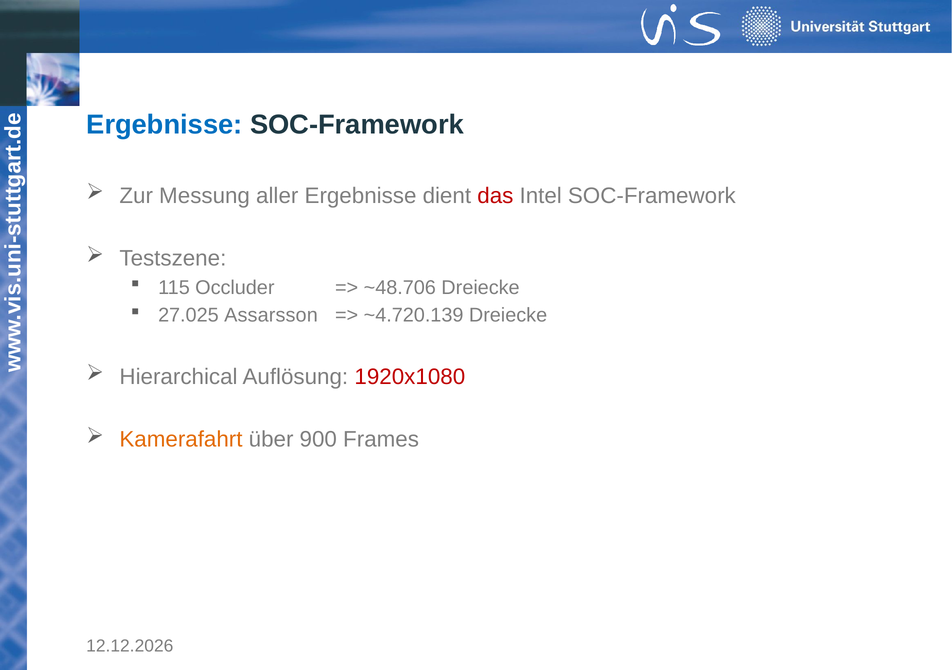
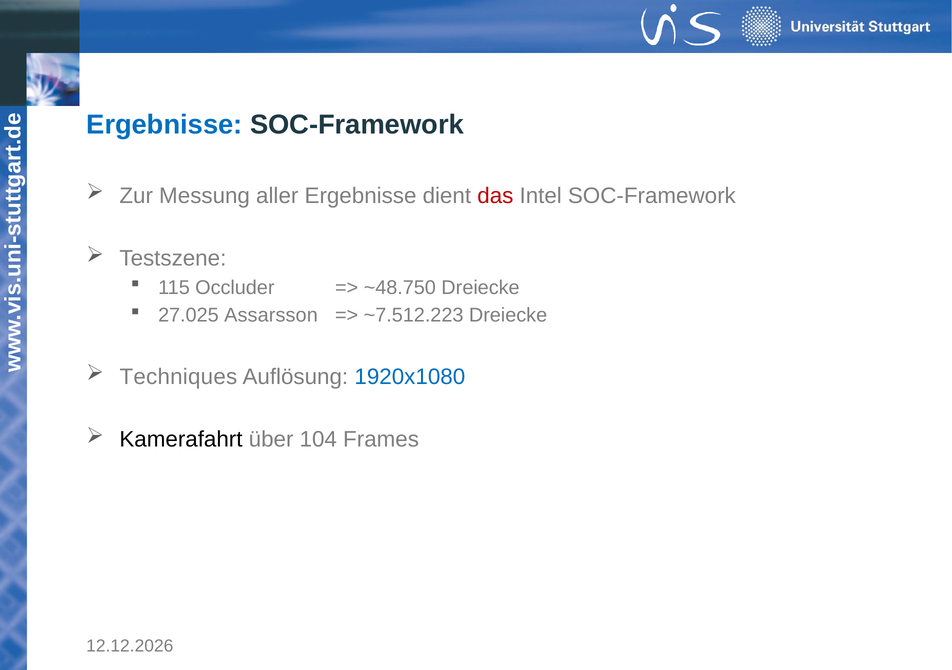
~48.706: ~48.706 -> ~48.750 (400, 287)
~4.720.139: ~4.720.139 -> ~7.512.223 (414, 315)
Hierarchical: Hierarchical -> Techniques (178, 377)
1920x1080 colour: red -> blue (410, 377)
Kamerafahrt colour: orange -> black (181, 439)
900: 900 -> 104 (318, 439)
